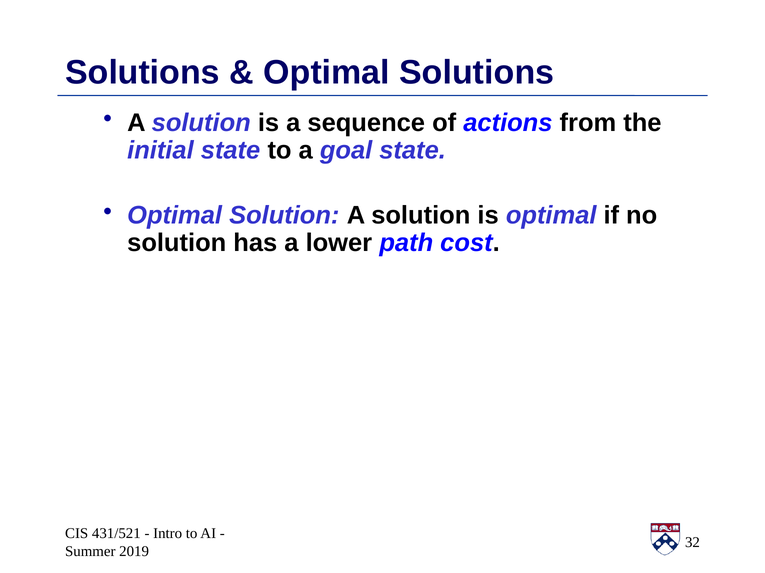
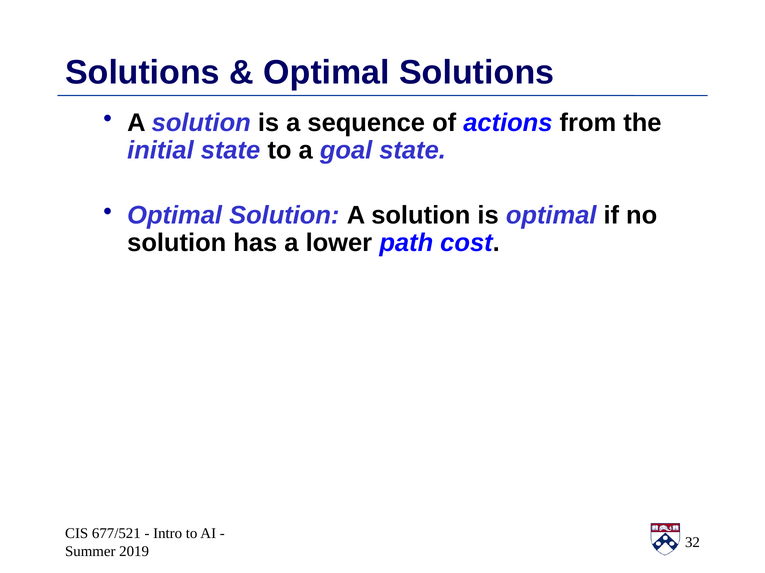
431/521: 431/521 -> 677/521 (116, 534)
